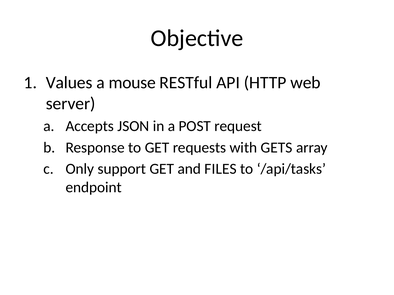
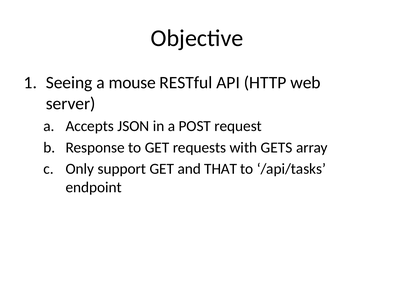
Values: Values -> Seeing (69, 83)
FILES: FILES -> THAT (221, 169)
